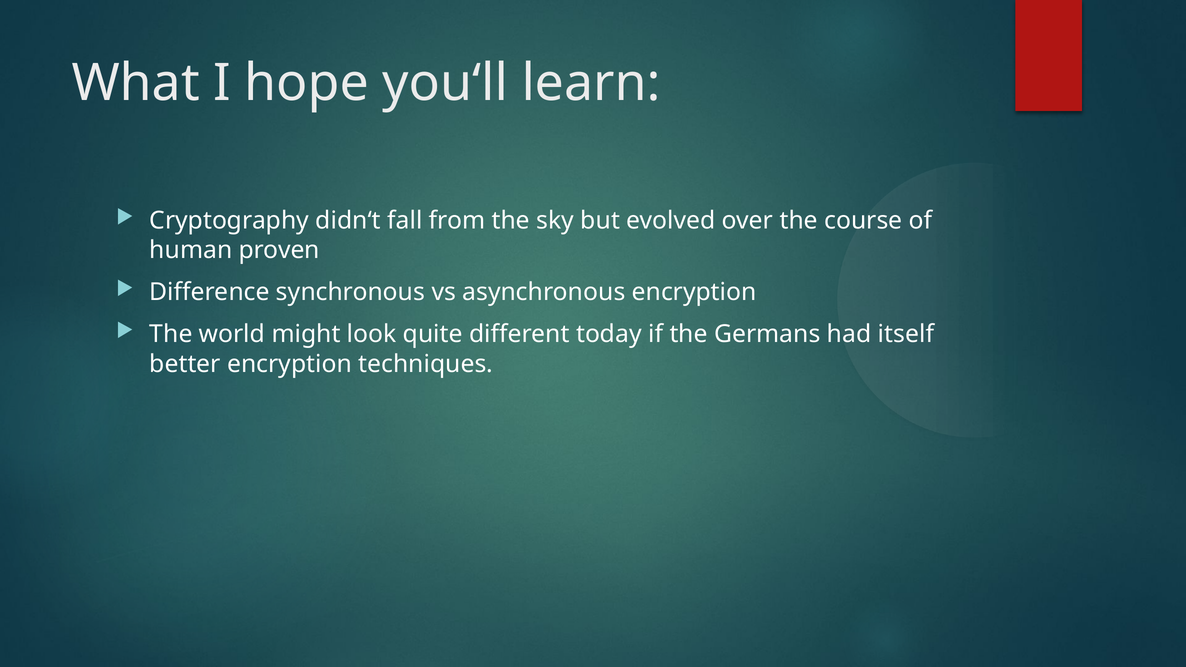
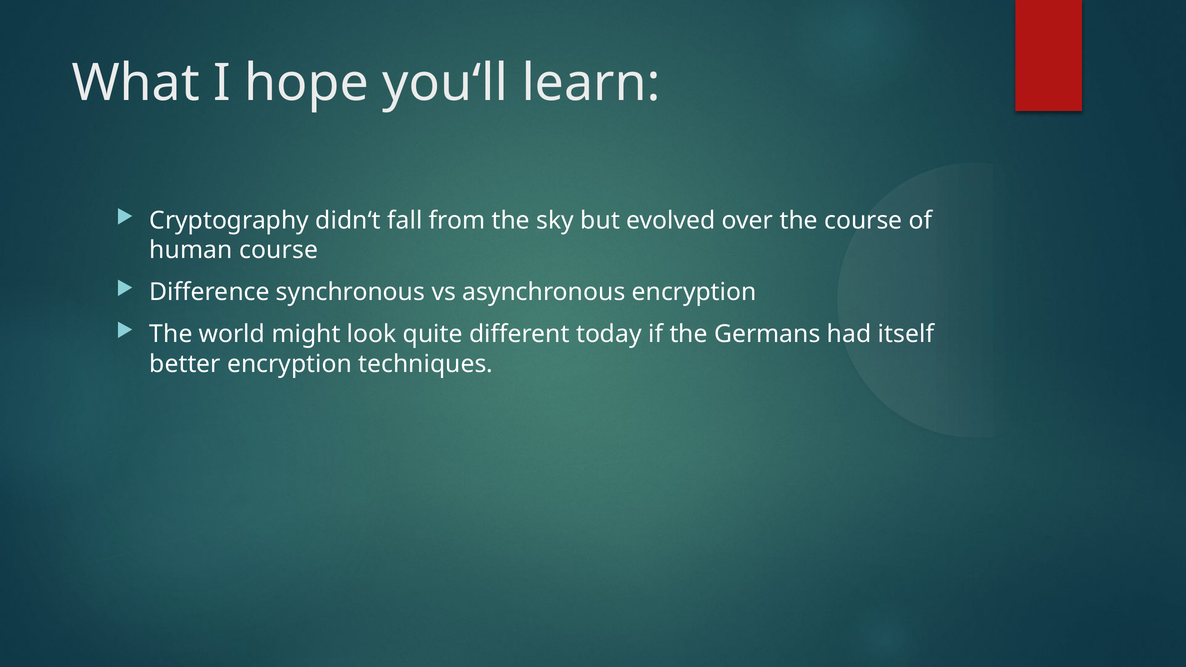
human proven: proven -> course (279, 250)
